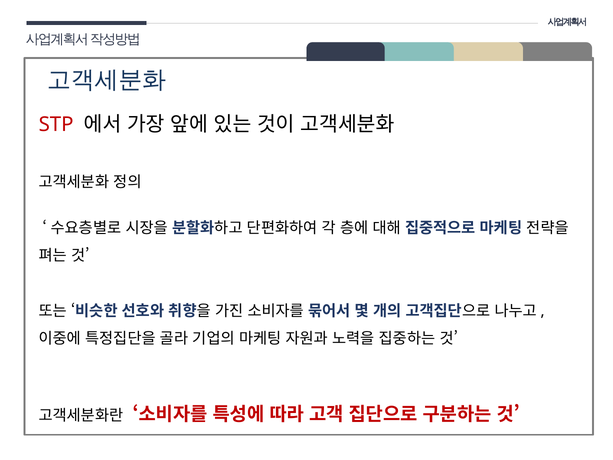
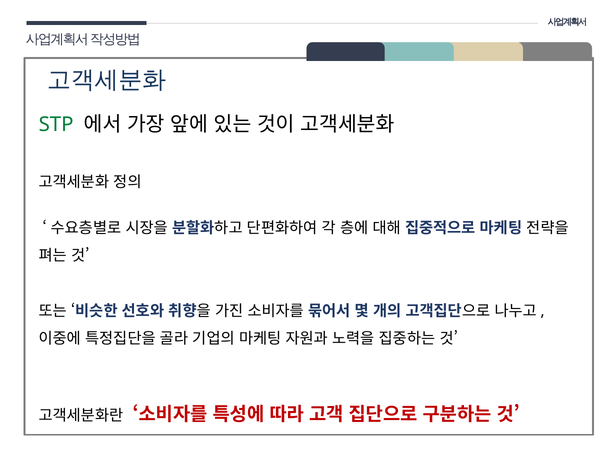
STP colour: red -> green (56, 124)
